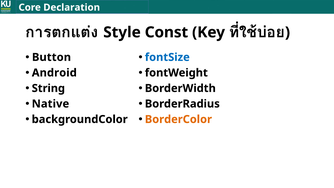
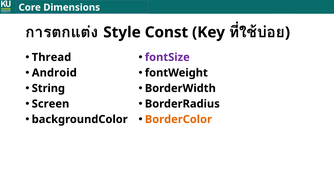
Declaration: Declaration -> Dimensions (72, 7)
Button: Button -> Thread (51, 57)
fontSize colour: blue -> purple (167, 57)
Native: Native -> Screen (50, 104)
